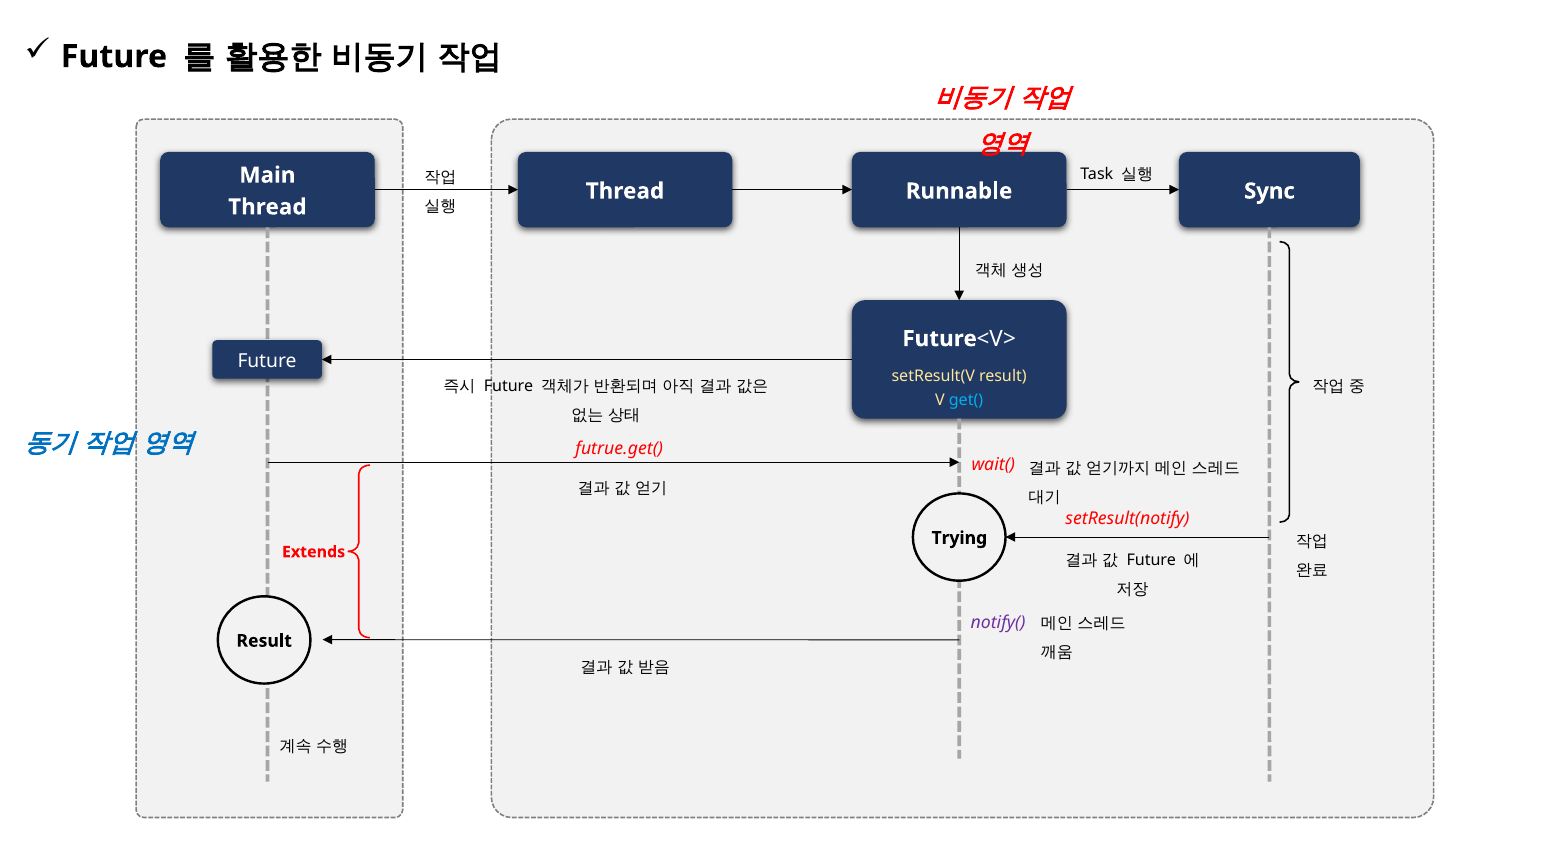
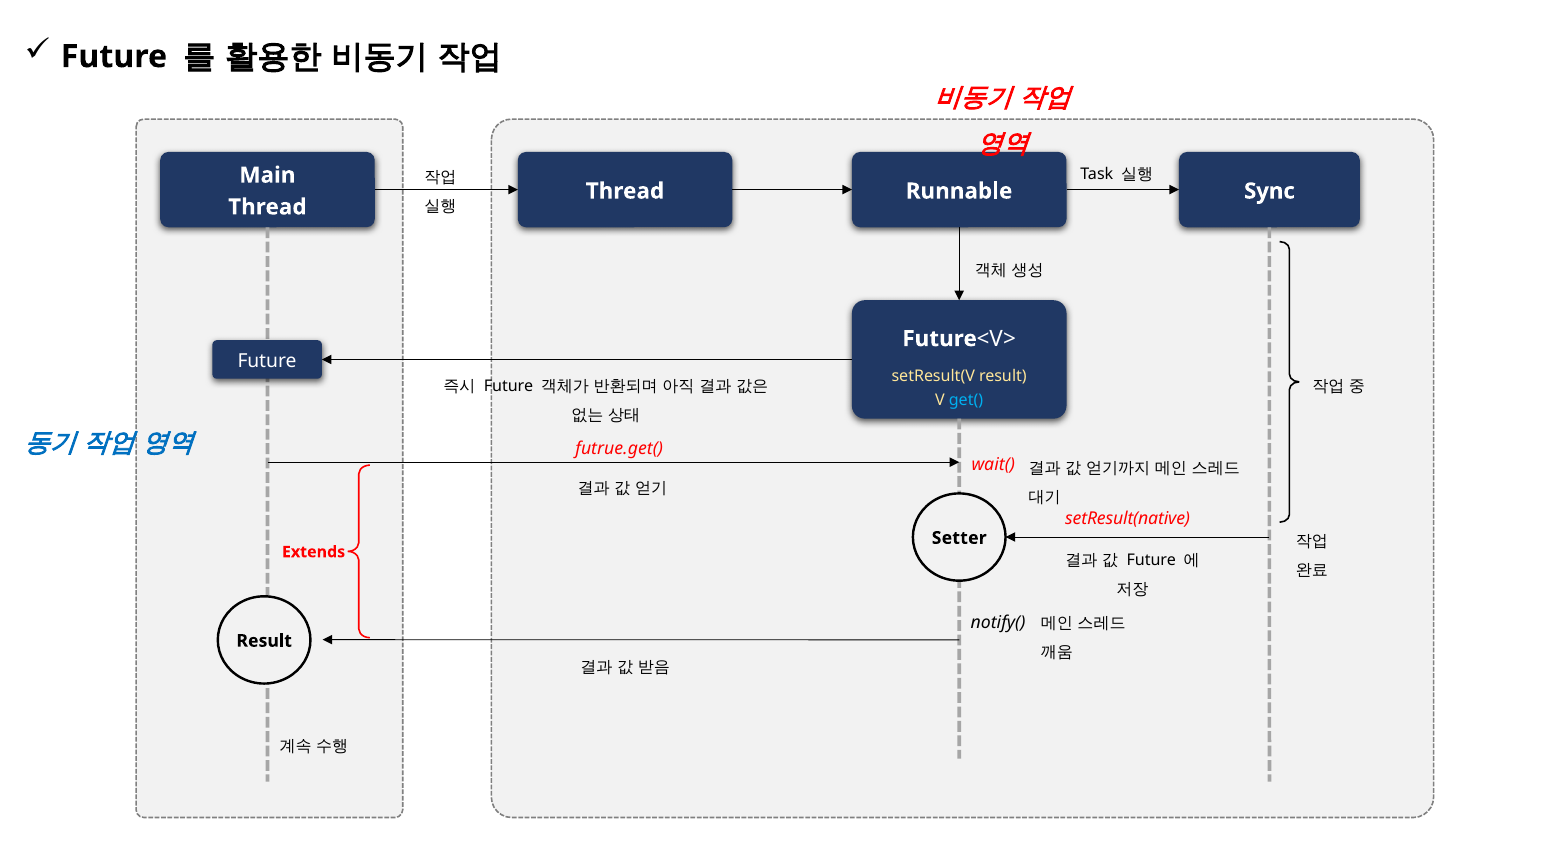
setResult(notify: setResult(notify -> setResult(native (1128, 519)
Trying: Trying -> Setter (959, 538)
notify( colour: purple -> black (998, 622)
